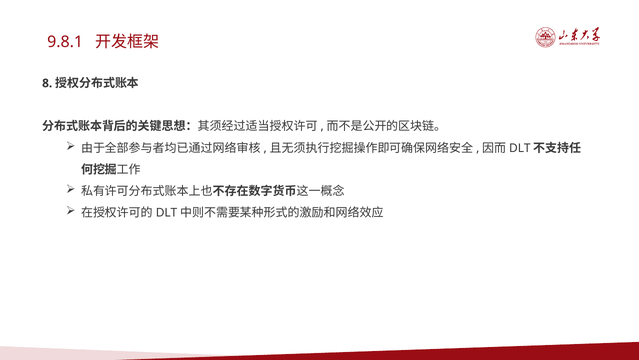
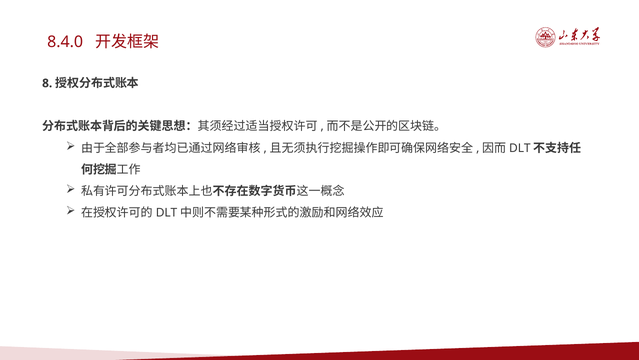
9.8.1: 9.8.1 -> 8.4.0 (65, 42)
